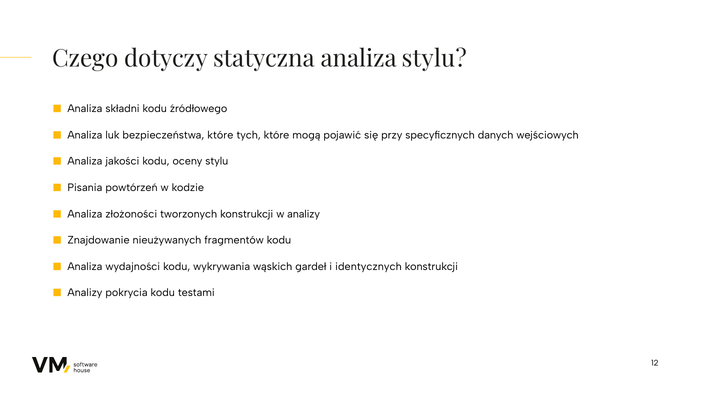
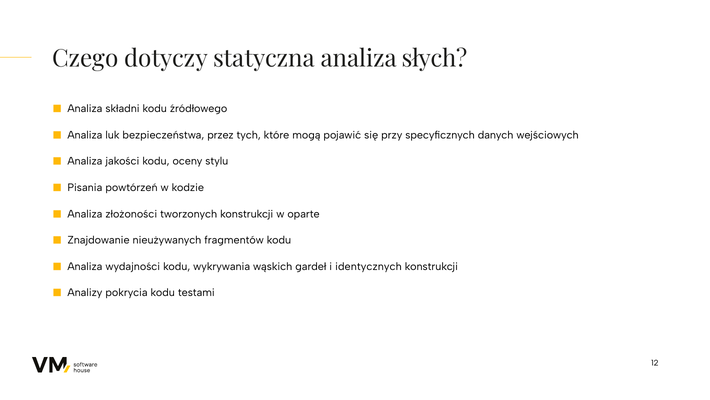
analiza stylu: stylu -> słych (435, 59)
bezpieczeństwa które: które -> przez (220, 135)
w analizy: analizy -> oparte (304, 214)
